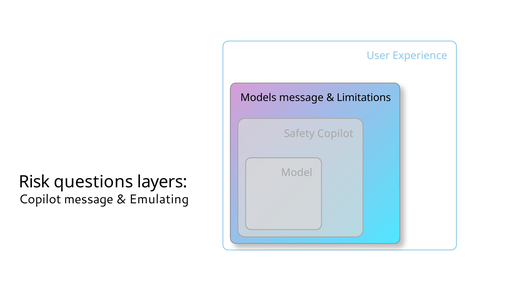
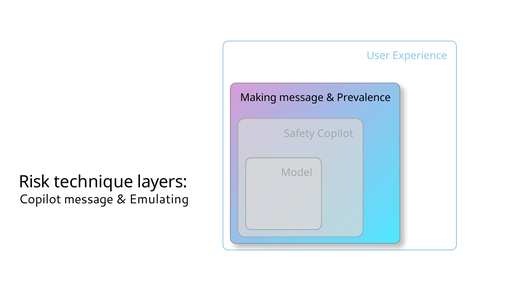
Models: Models -> Making (258, 98)
Limitations: Limitations -> Prevalence (364, 98)
questions: questions -> technique (94, 182)
